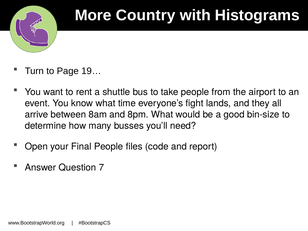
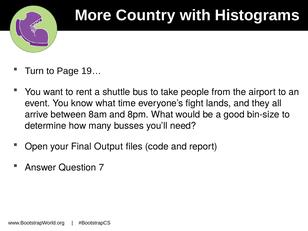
Final People: People -> Output (109, 147)
